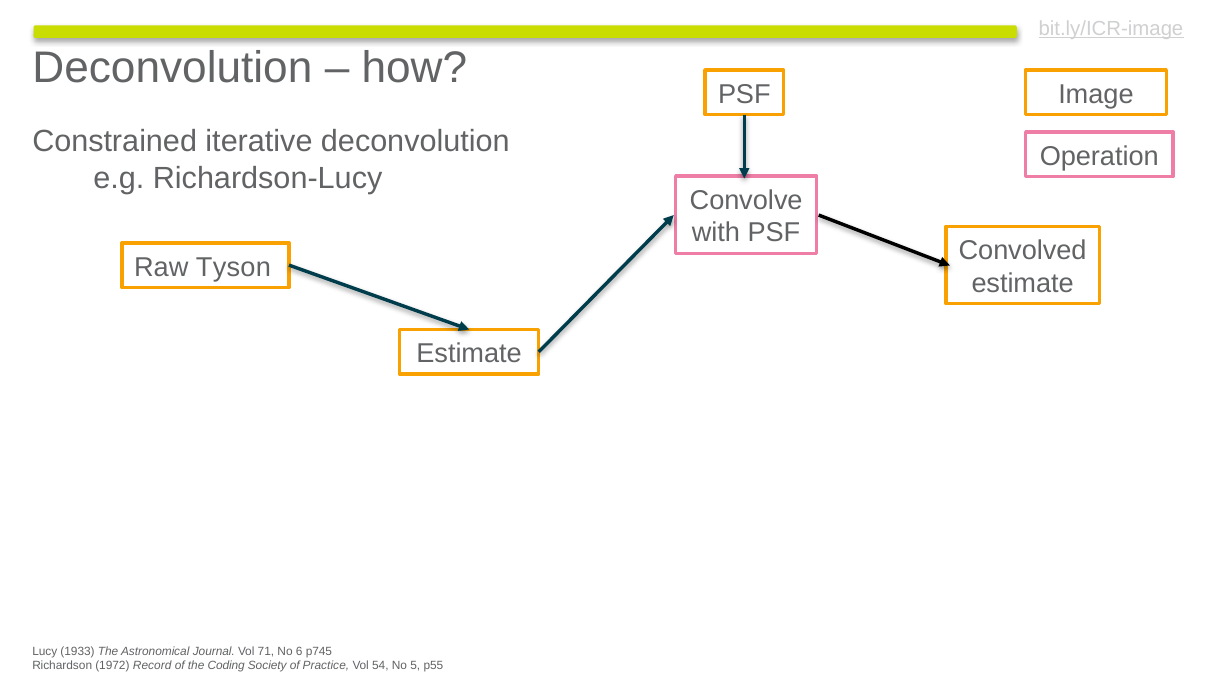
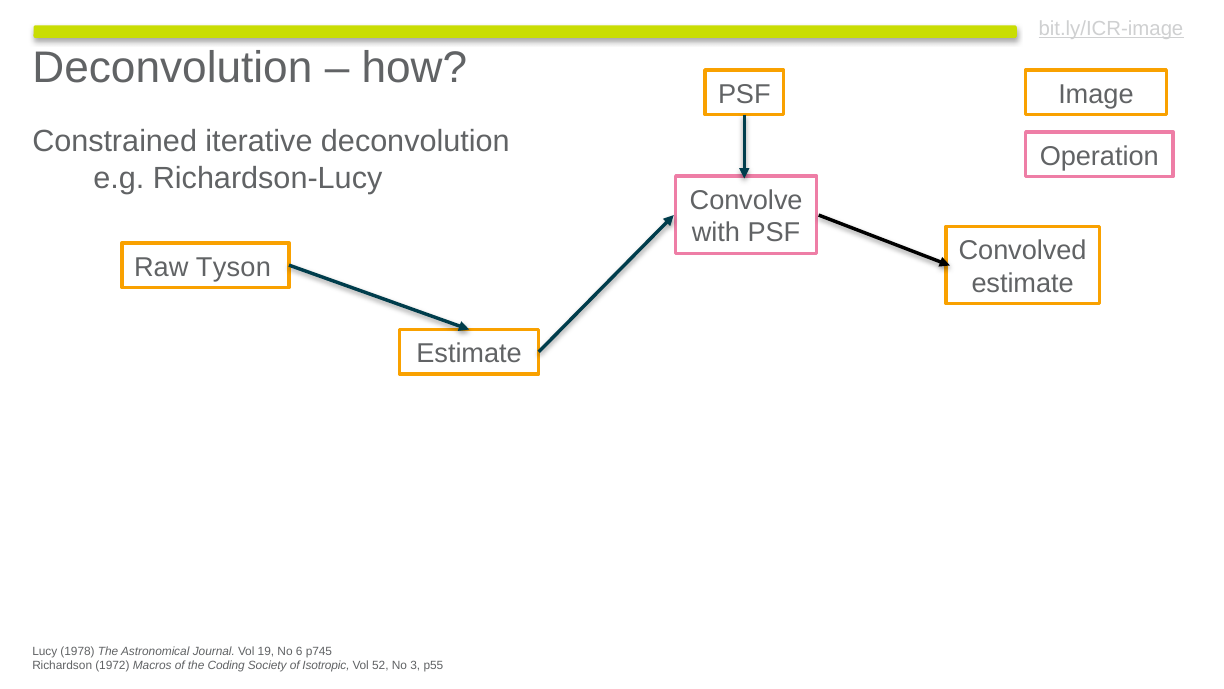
1933: 1933 -> 1978 (78, 651)
71: 71 -> 19 (266, 651)
Record: Record -> Macros (152, 665)
Practice: Practice -> Isotropic (326, 665)
54: 54 -> 52 (380, 665)
5: 5 -> 3 (415, 665)
